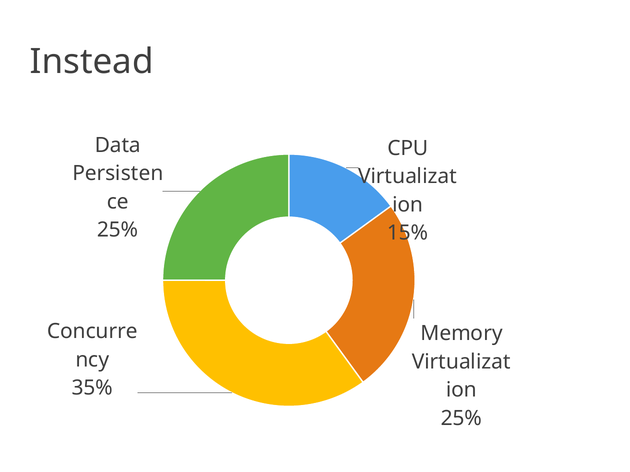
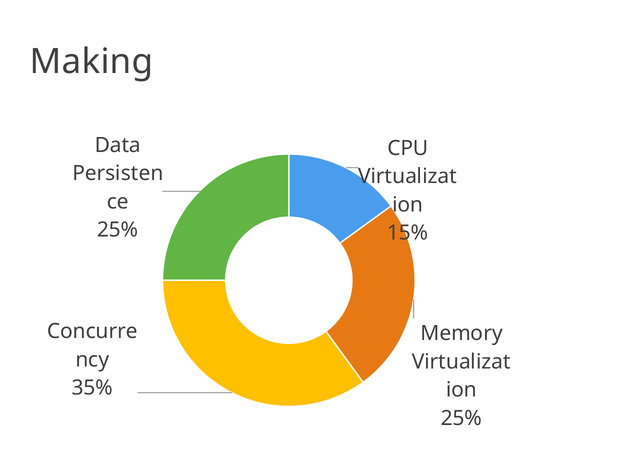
Instead: Instead -> Making (92, 62)
